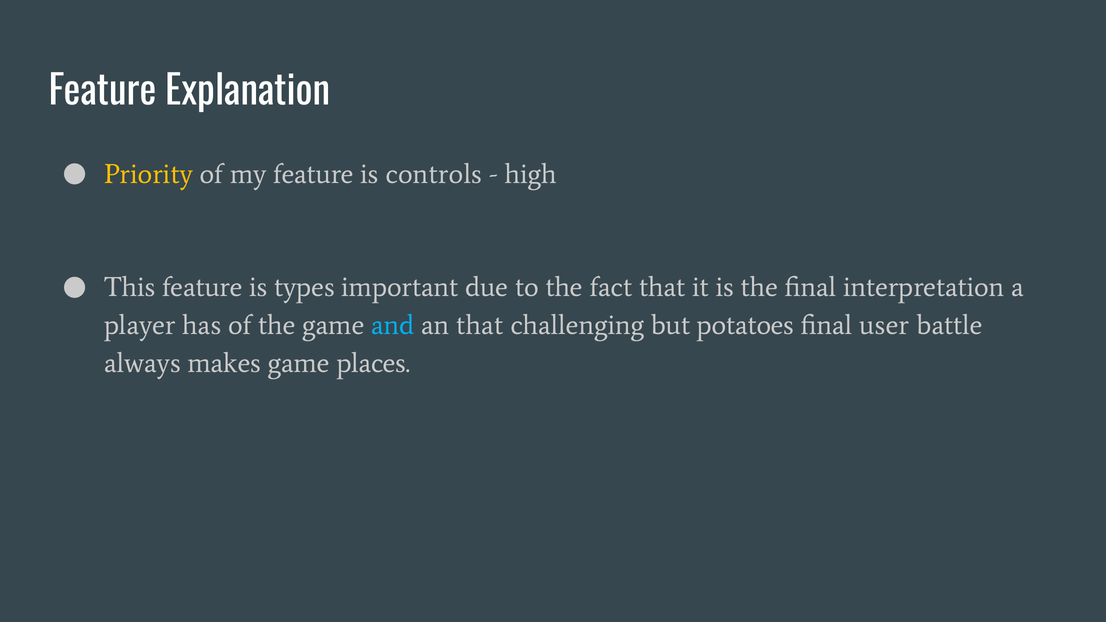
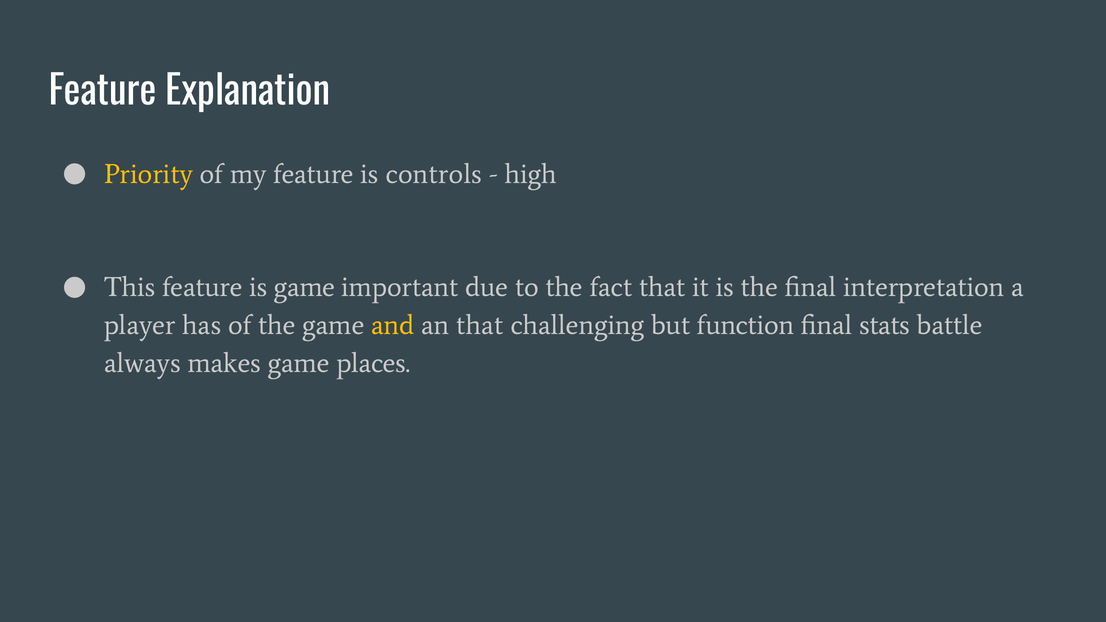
is types: types -> game (305, 287)
and colour: light blue -> yellow (393, 325)
potatoes: potatoes -> function (746, 325)
user: user -> stats (885, 325)
